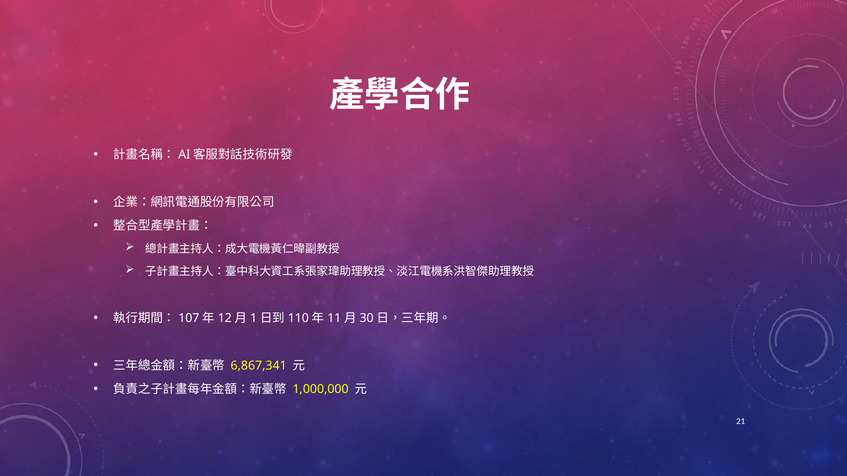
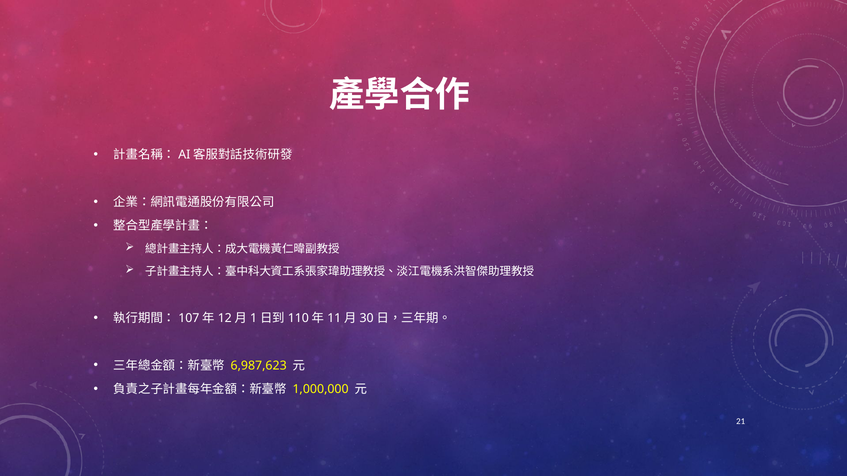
6,867,341: 6,867,341 -> 6,987,623 (259, 366)
